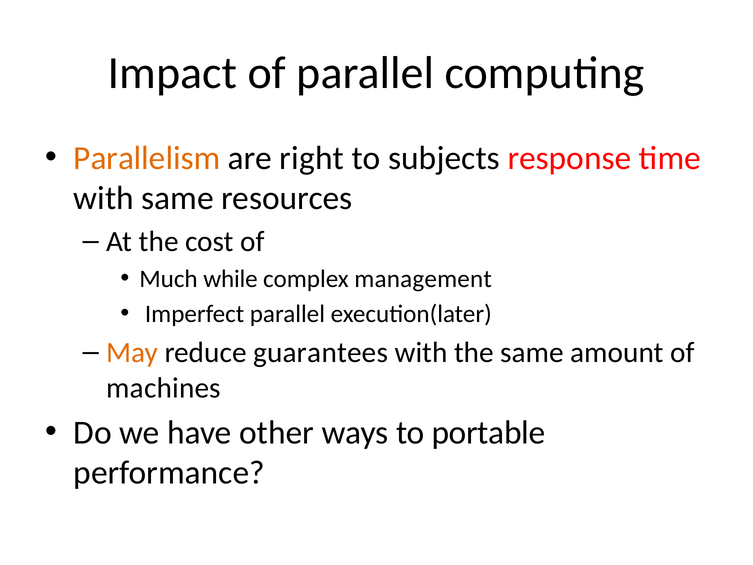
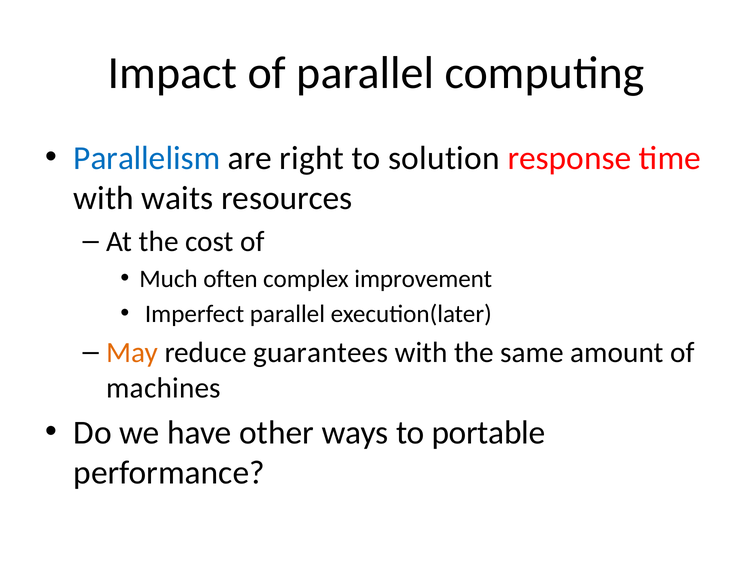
Parallelism colour: orange -> blue (147, 158)
subjects: subjects -> solution (444, 158)
with same: same -> waits (177, 198)
while: while -> often (230, 279)
management: management -> improvement (423, 279)
